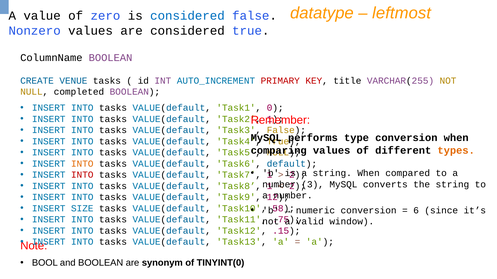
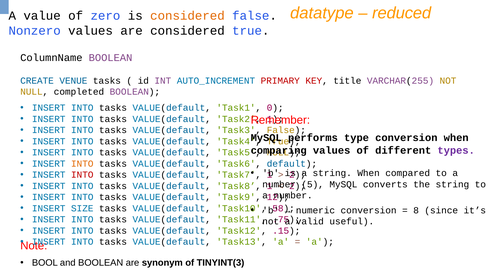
leftmost: leftmost -> reduced (402, 13)
considered colour: blue -> orange (187, 16)
types colour: orange -> purple (456, 151)
3: 3 -> 5 (313, 185)
6: 6 -> 8 (416, 211)
window: window -> useful (352, 222)
TINYINT(0: TINYINT(0 -> TINYINT(3 (221, 263)
